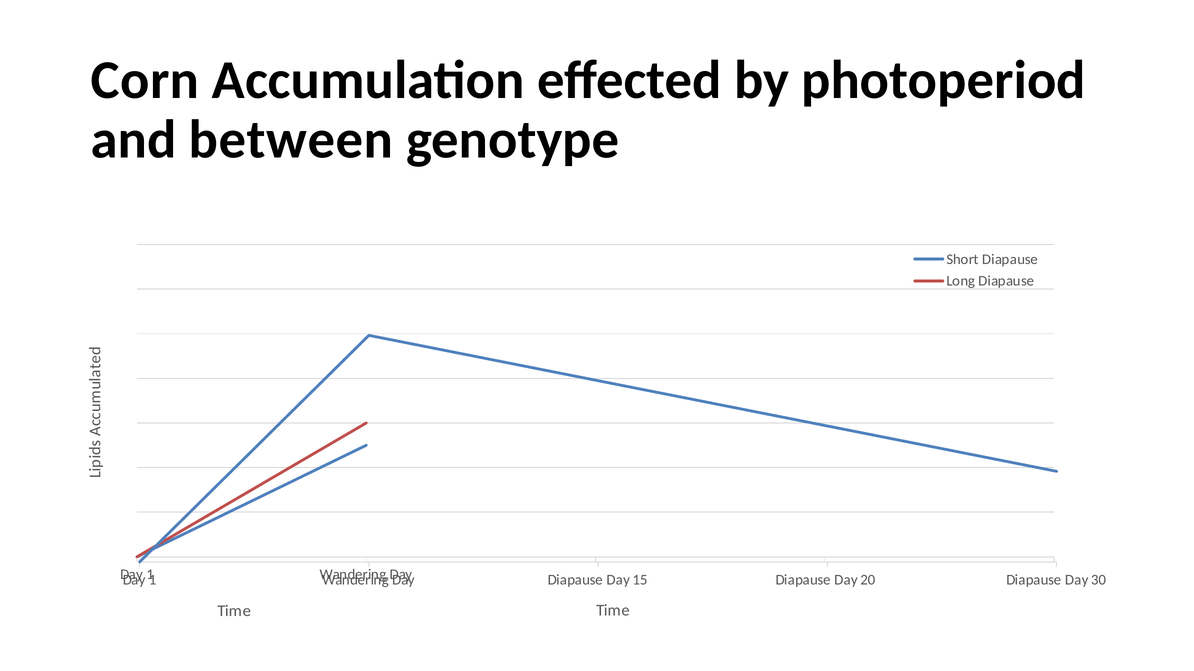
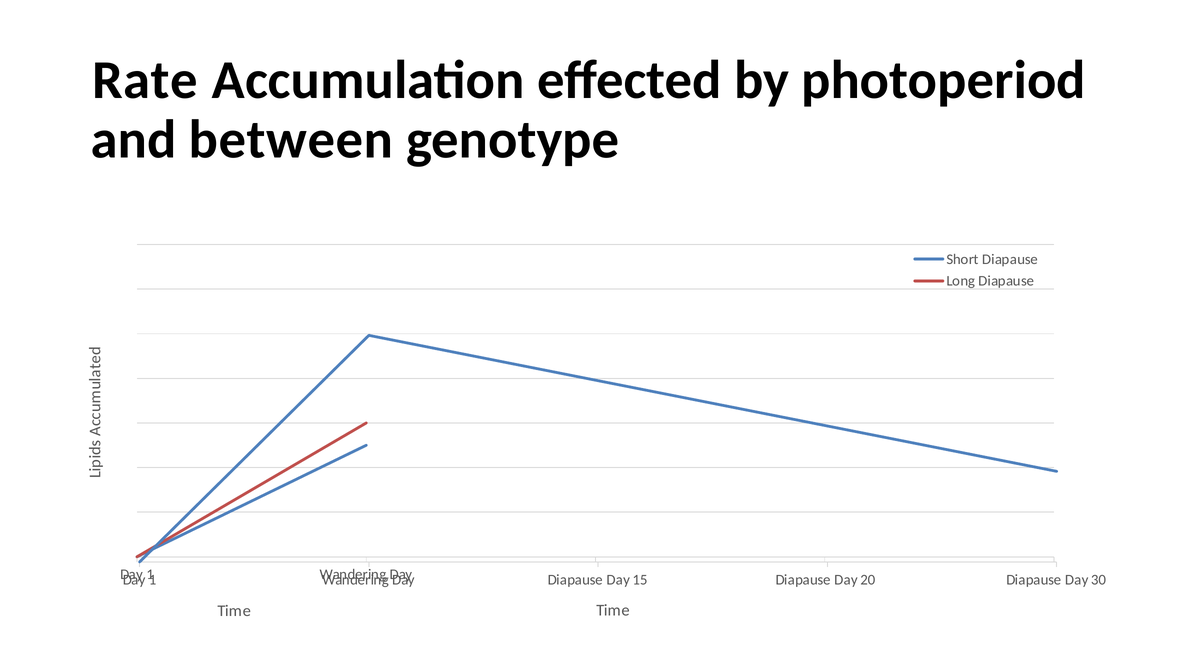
Corn: Corn -> Rate (145, 81)
